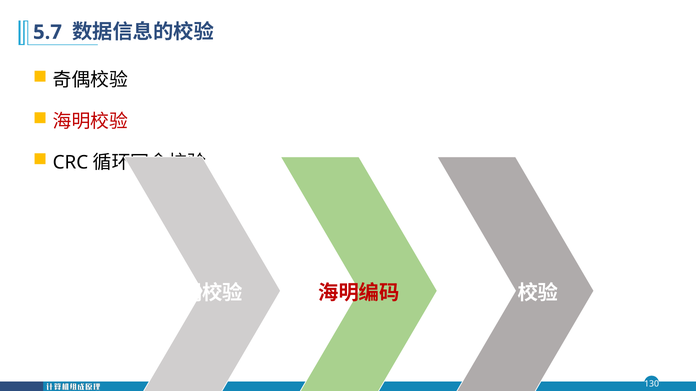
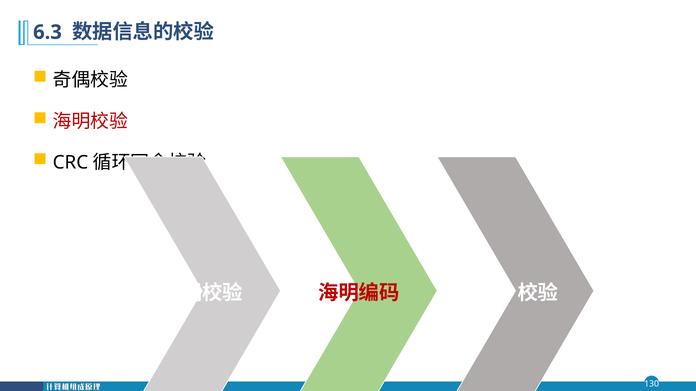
5.7: 5.7 -> 6.3 (47, 32)
